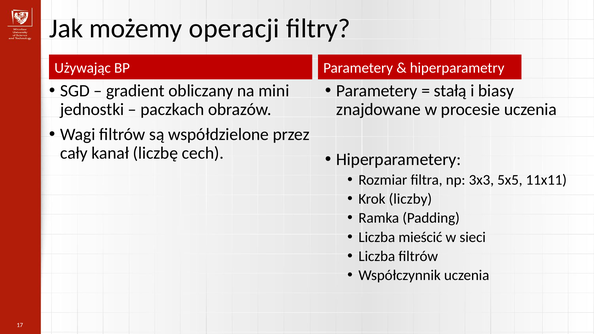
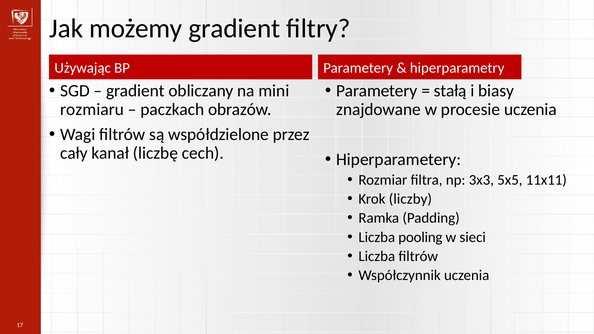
możemy operacji: operacji -> gradient (234, 29)
jednostki: jednostki -> rozmiaru (92, 110)
mieścić: mieścić -> pooling (420, 237)
